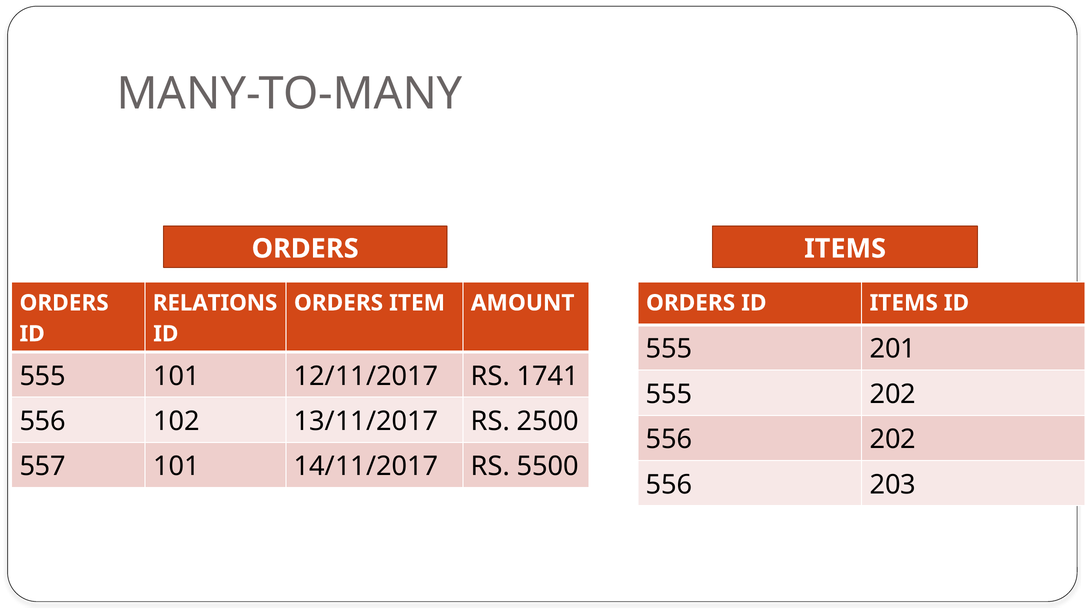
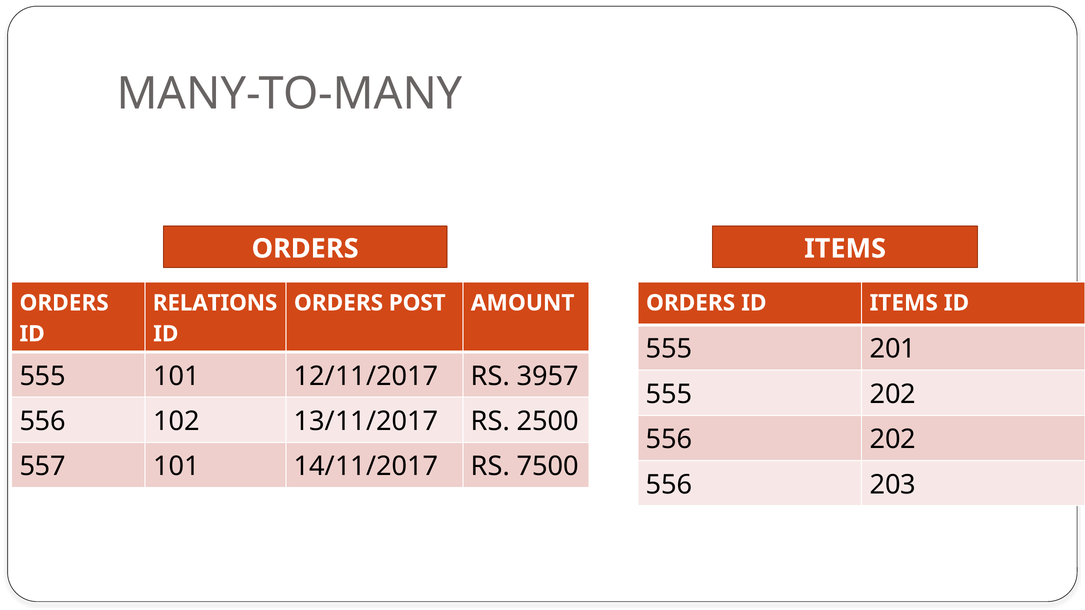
ITEM: ITEM -> POST (417, 303)
1741: 1741 -> 3957 (548, 376)
5500: 5500 -> 7500 (548, 467)
